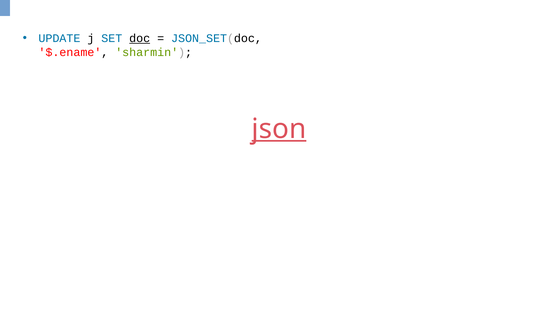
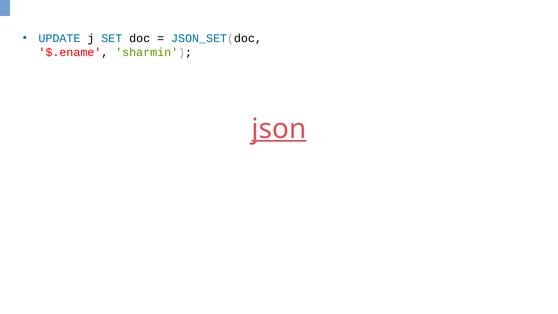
doc underline: present -> none (140, 38)
